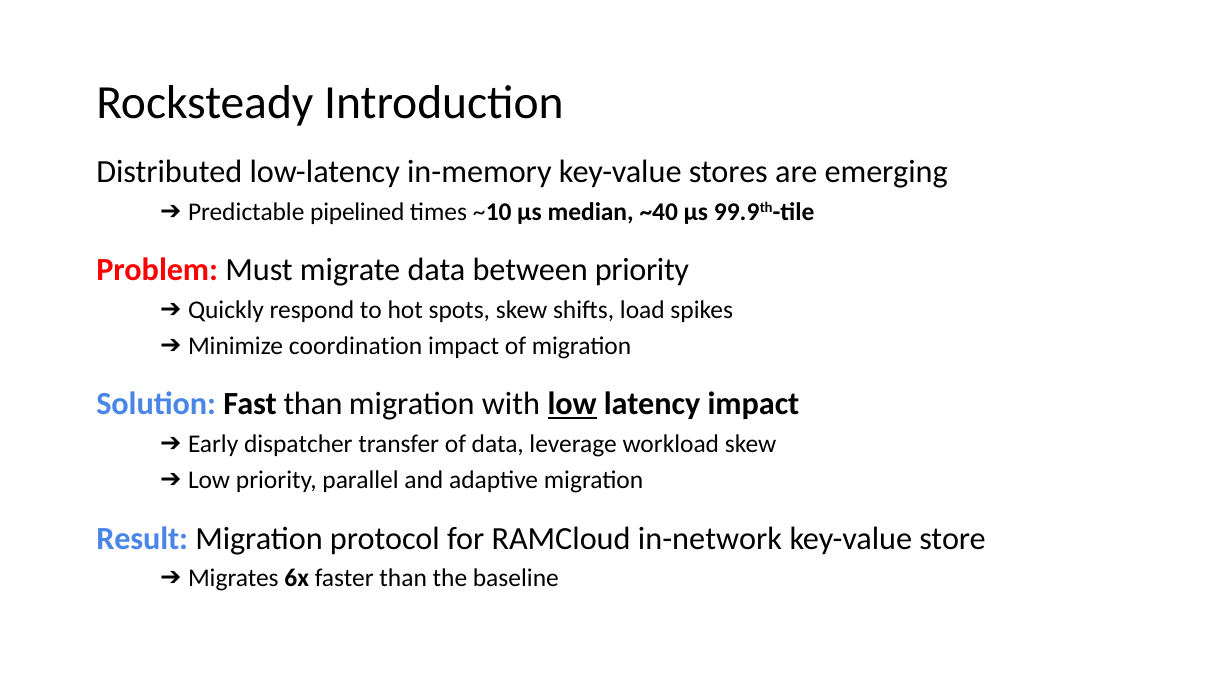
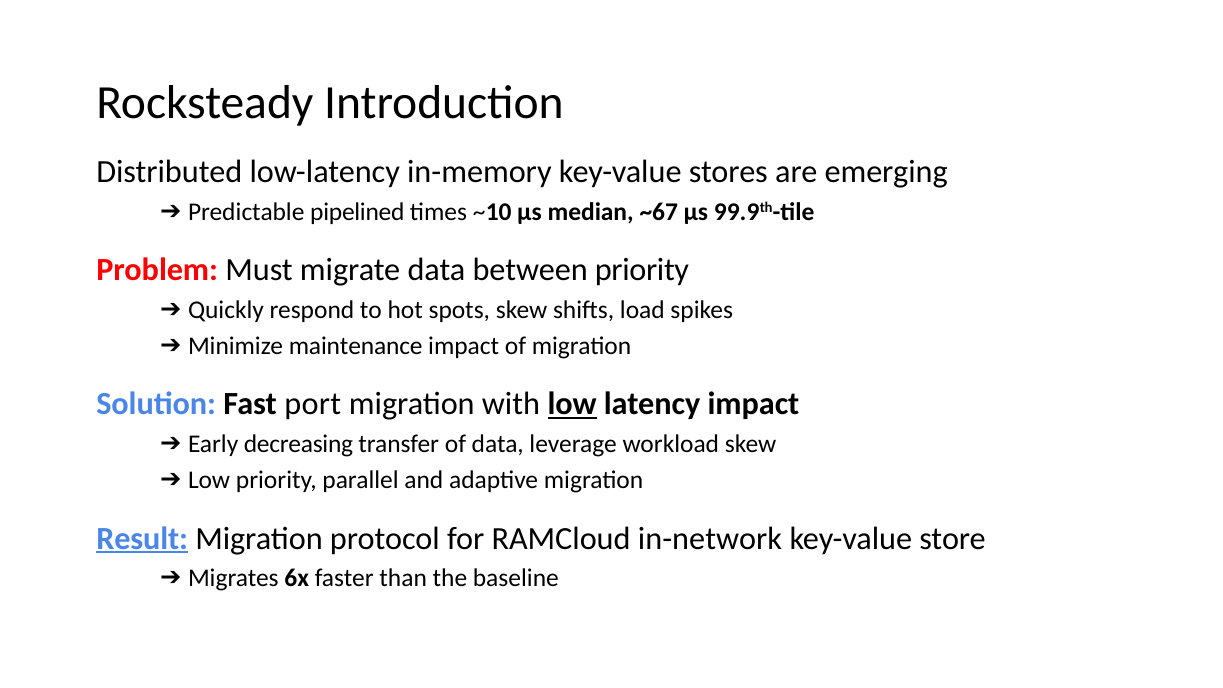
~40: ~40 -> ~67 (659, 212)
coordination: coordination -> maintenance (356, 346)
Fast than: than -> port (313, 404)
dispatcher: dispatcher -> decreasing (298, 444)
Result underline: none -> present (142, 538)
